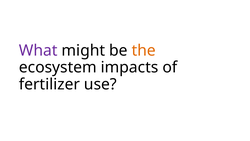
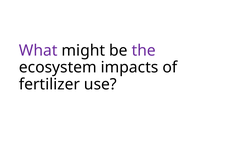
the colour: orange -> purple (144, 50)
